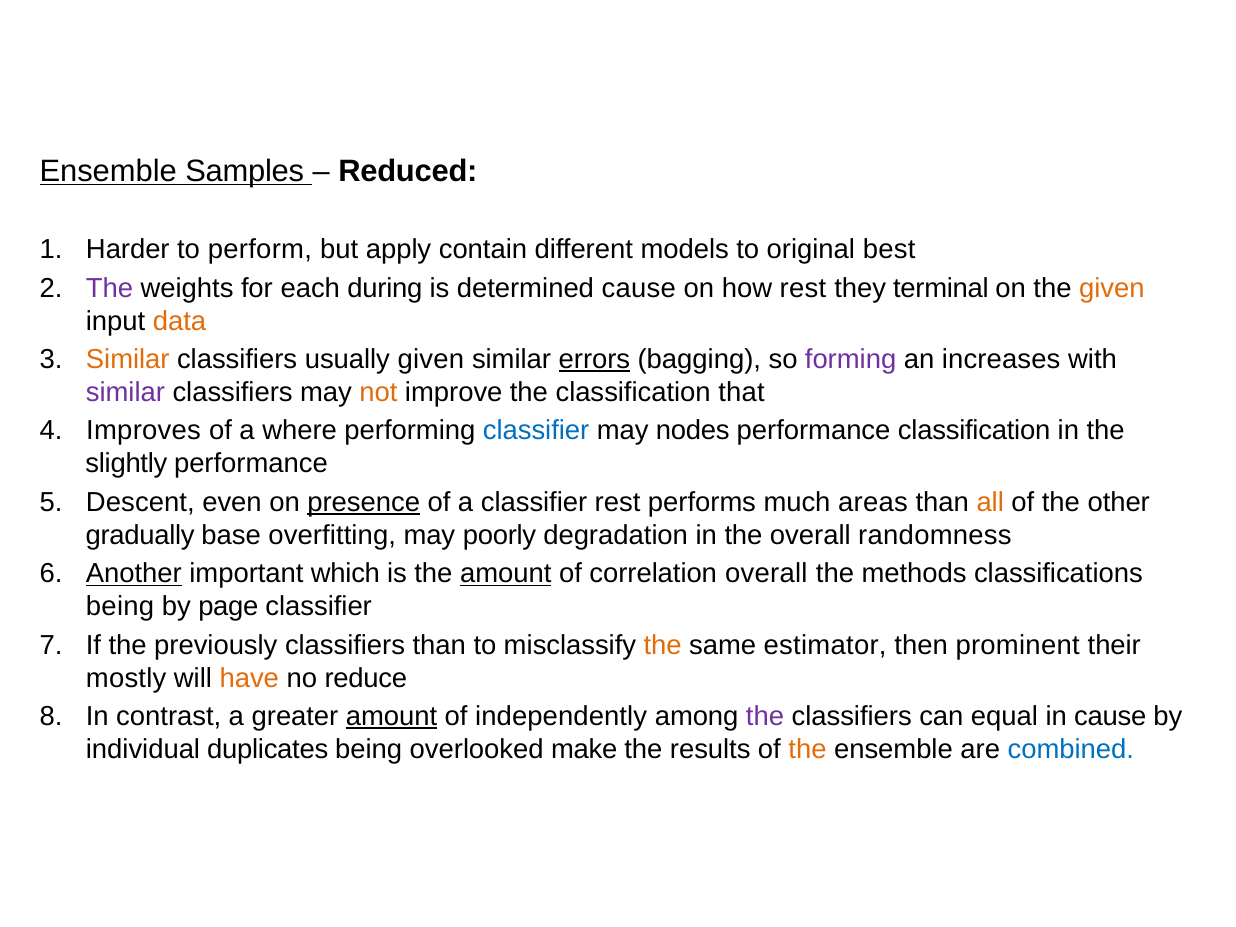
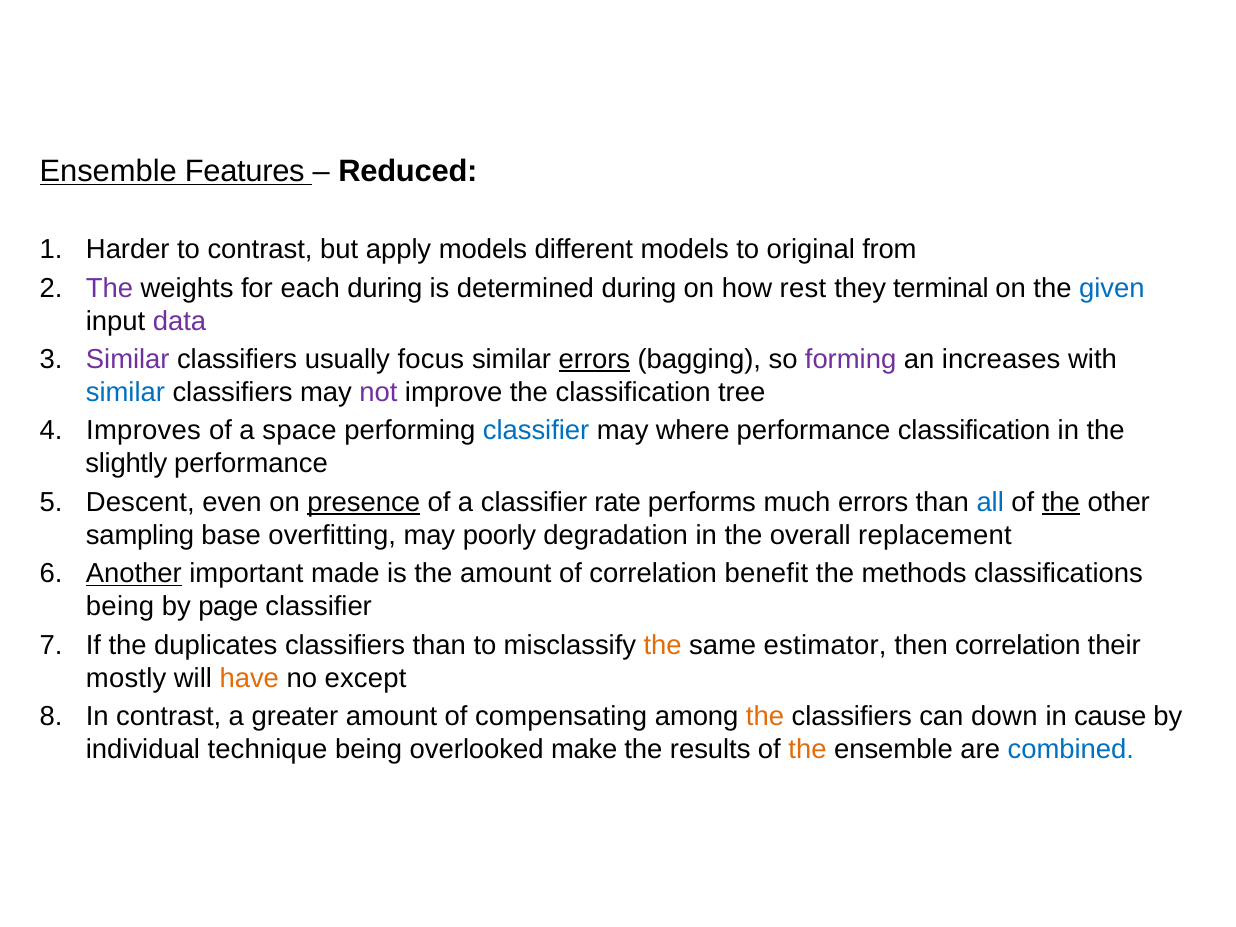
Samples: Samples -> Features (245, 171)
to perform: perform -> contrast (260, 250)
apply contain: contain -> models (483, 250)
best: best -> from (889, 250)
determined cause: cause -> during (639, 288)
given colour: orange -> blue (1112, 288)
data colour: orange -> purple (180, 321)
Similar colour: orange -> purple (128, 360)
usually given: given -> focus (431, 360)
similar colour: purple -> blue (125, 392)
not colour: orange -> purple (379, 392)
that: that -> tree (742, 392)
where: where -> space (299, 431)
nodes: nodes -> where (693, 431)
classifier rest: rest -> rate (618, 502)
much areas: areas -> errors (873, 502)
all colour: orange -> blue (990, 502)
the underline: none -> present (1061, 502)
gradually: gradually -> sampling (140, 535)
randomness: randomness -> replacement (935, 535)
which: which -> made (345, 574)
amount underline: present -> none (506, 574)
correlation overall: overall -> benefit (766, 574)
previously: previously -> duplicates (216, 645)
then prominent: prominent -> correlation (1018, 645)
reduce: reduce -> except (366, 678)
amount underline: present -> none (392, 716)
independently: independently -> compensating (561, 716)
the colour: purple -> orange (765, 716)
equal: equal -> down (1004, 716)
duplicates: duplicates -> technique (268, 749)
